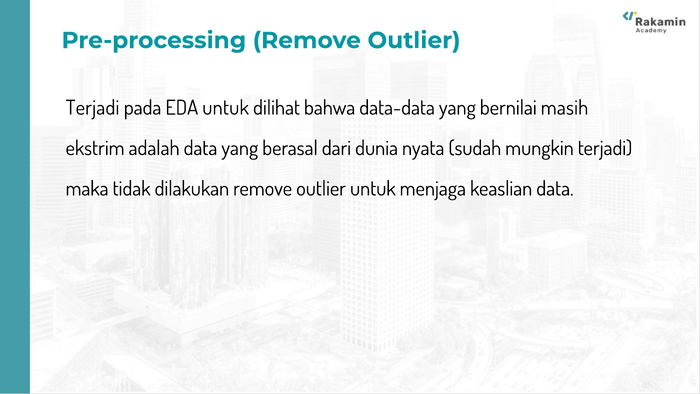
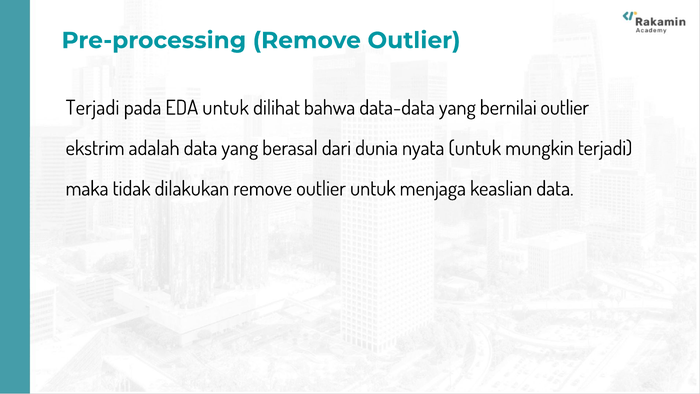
bernilai masih: masih -> outlier (565, 108)
nyata sudah: sudah -> untuk (475, 148)
